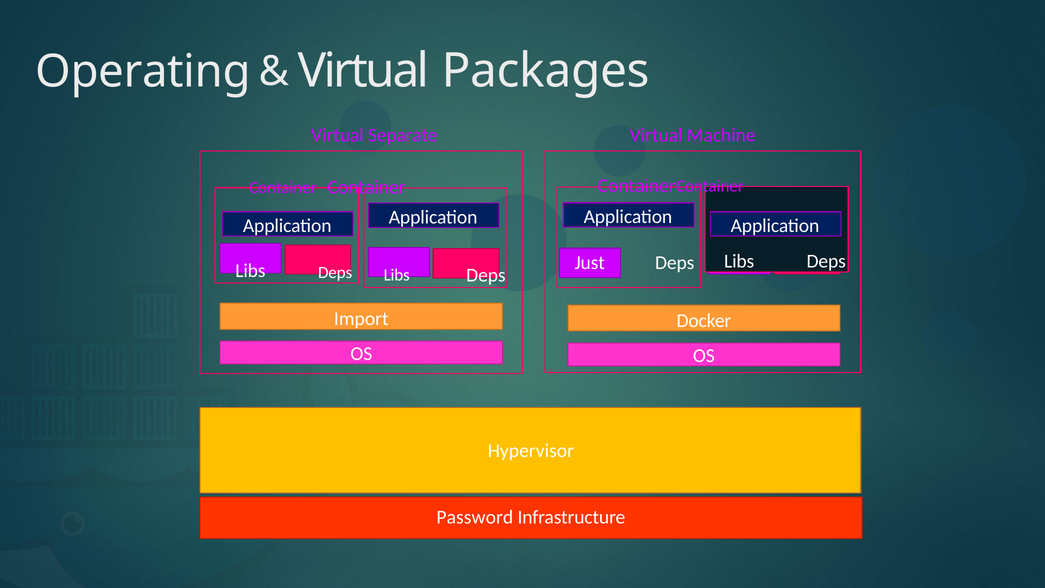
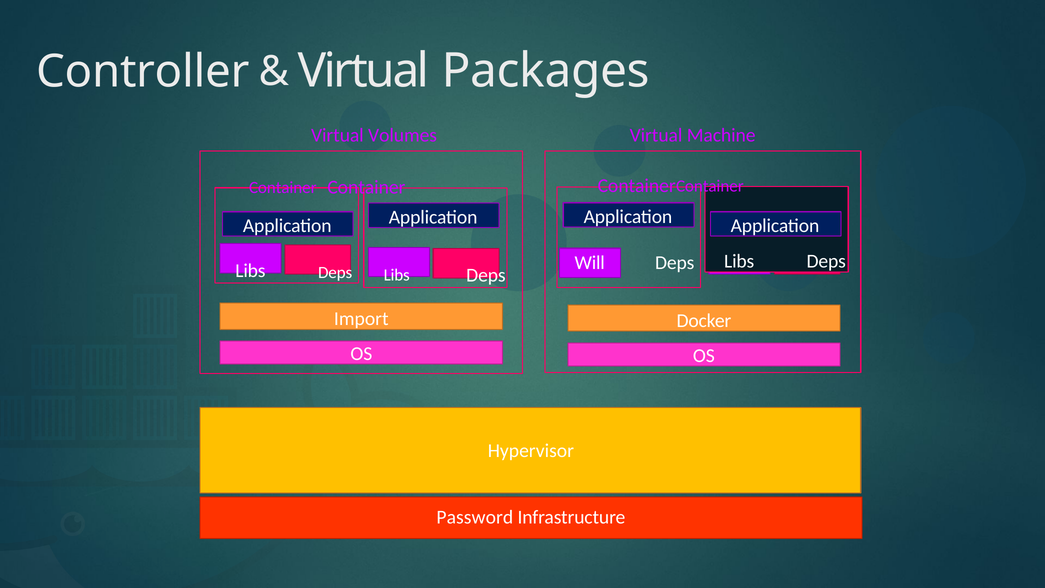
Operating: Operating -> Controller (143, 72)
Separate: Separate -> Volumes (403, 135)
Just: Just -> Will (590, 263)
